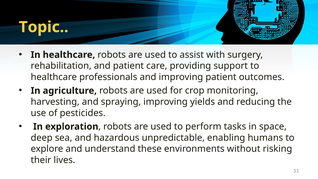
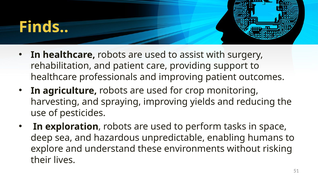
Topic: Topic -> Finds (44, 27)
